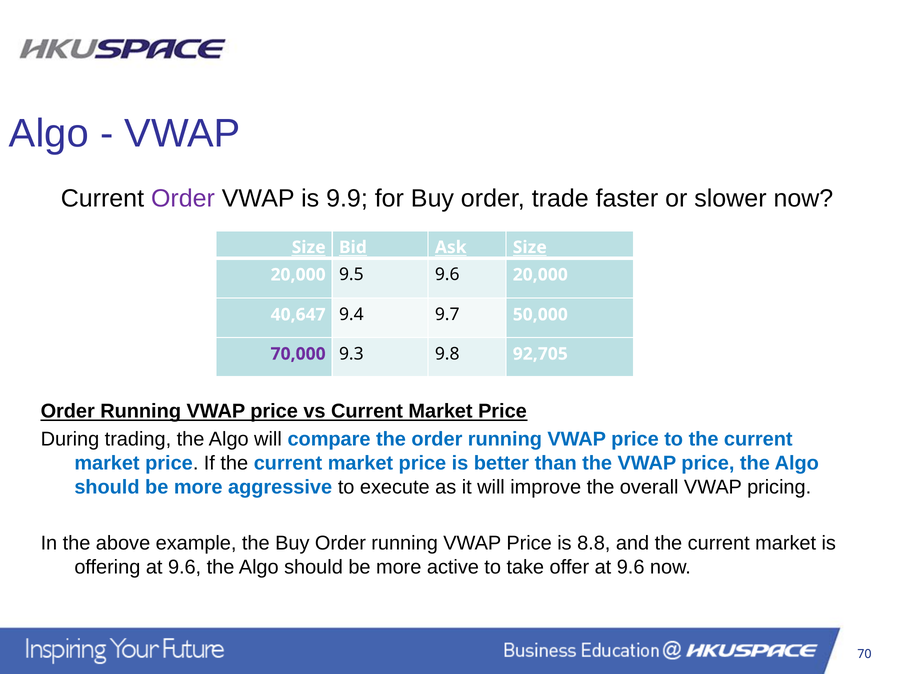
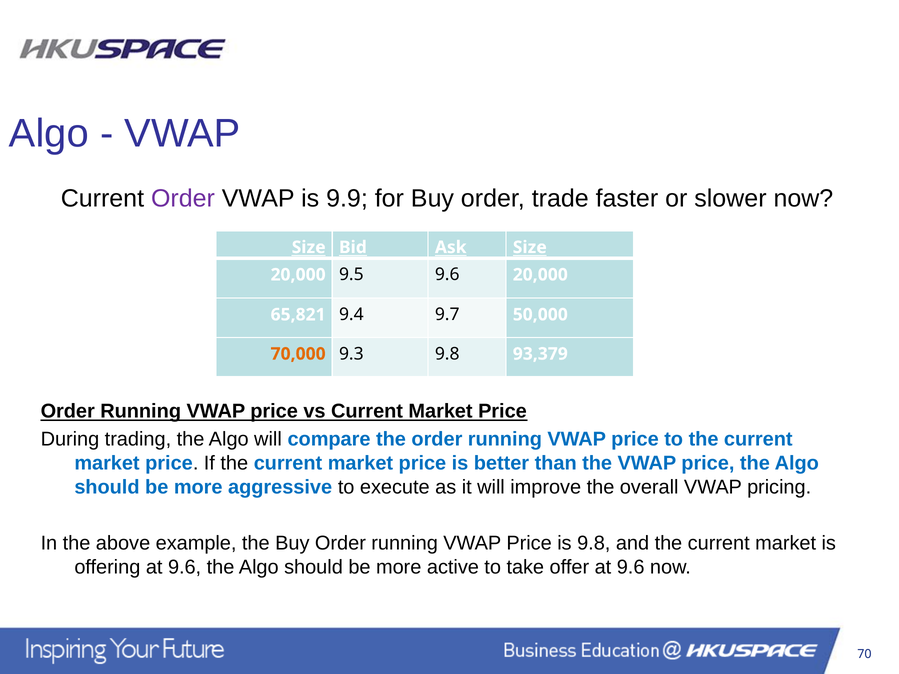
40,647: 40,647 -> 65,821 (298, 315)
70,000 colour: purple -> orange (298, 354)
92,705: 92,705 -> 93,379 (540, 354)
is 8.8: 8.8 -> 9.8 (594, 543)
